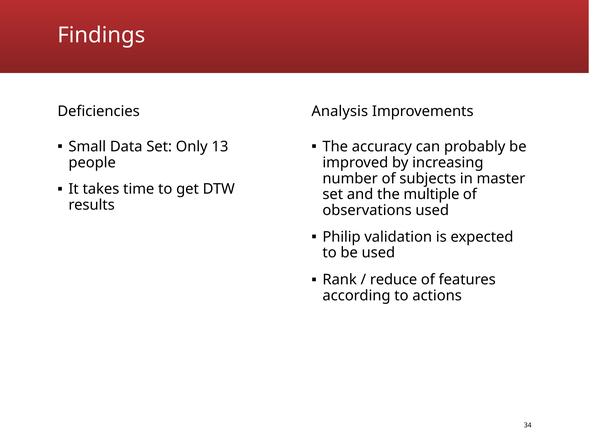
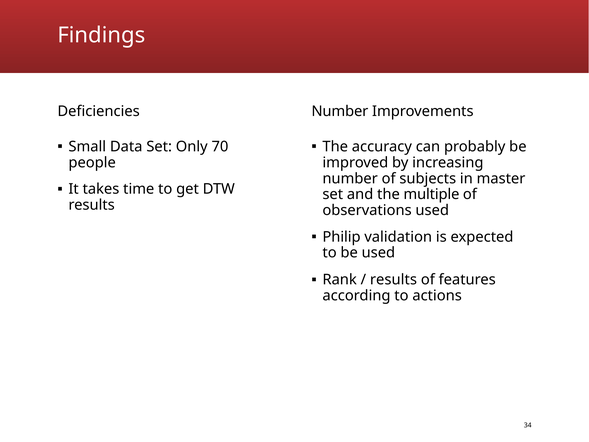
Analysis: Analysis -> Number (340, 111)
13: 13 -> 70 (220, 147)
reduce: reduce -> results (393, 280)
